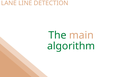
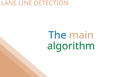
The colour: green -> blue (57, 35)
